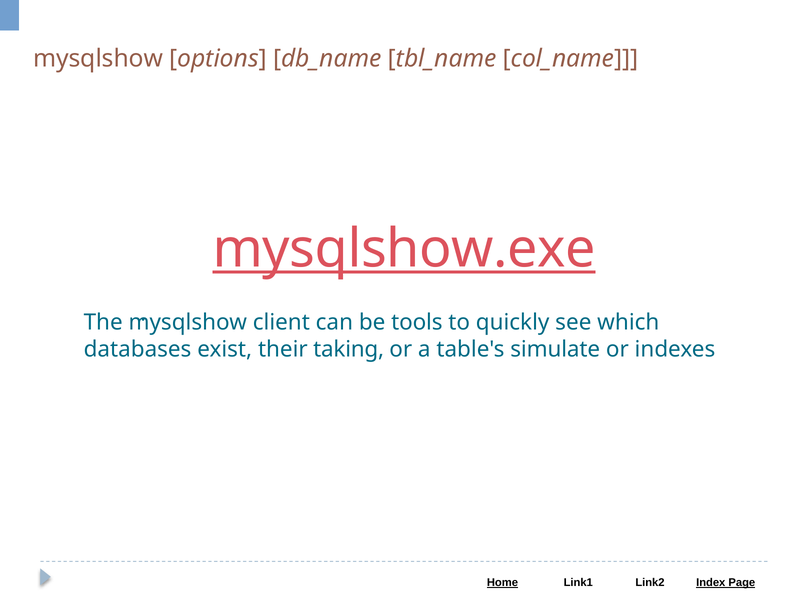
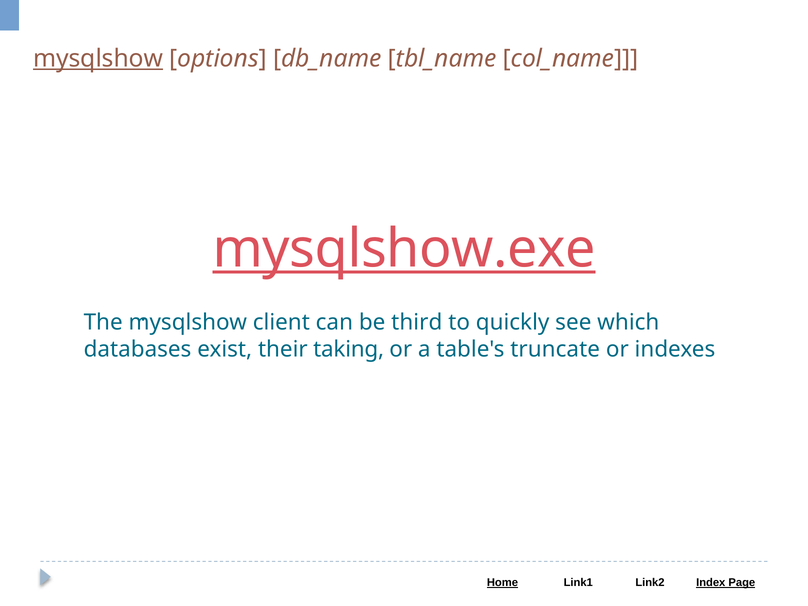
mysqlshow underline: none -> present (98, 58)
tools: tools -> third (417, 323)
simulate: simulate -> truncate (555, 350)
